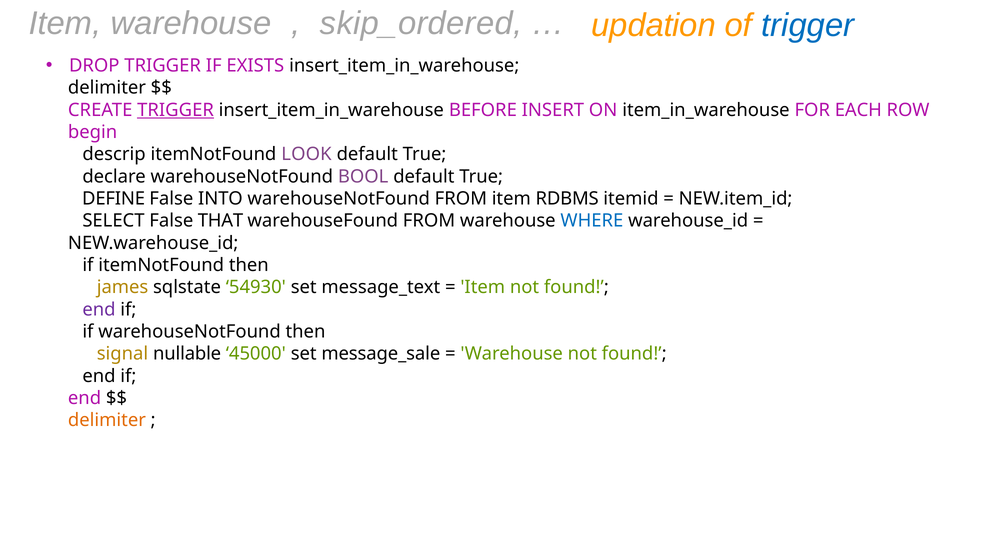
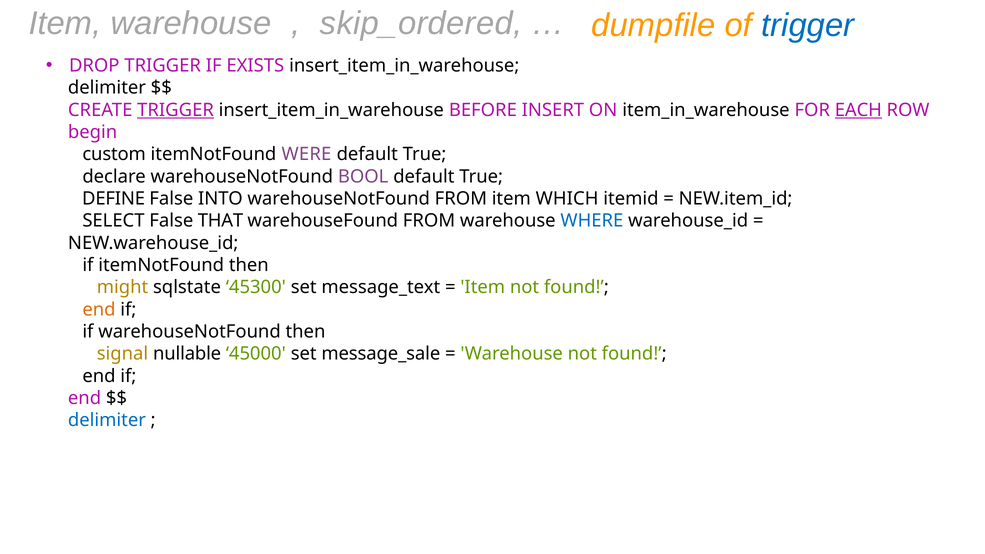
updation: updation -> dumpfile (654, 26)
EACH underline: none -> present (858, 110)
descrip: descrip -> custom (114, 154)
LOOK: LOOK -> WERE (306, 154)
RDBMS: RDBMS -> WHICH (567, 199)
james: james -> might (123, 287)
54930: 54930 -> 45300 (256, 287)
end colour: purple -> orange (99, 310)
delimiter colour: orange -> blue (107, 420)
